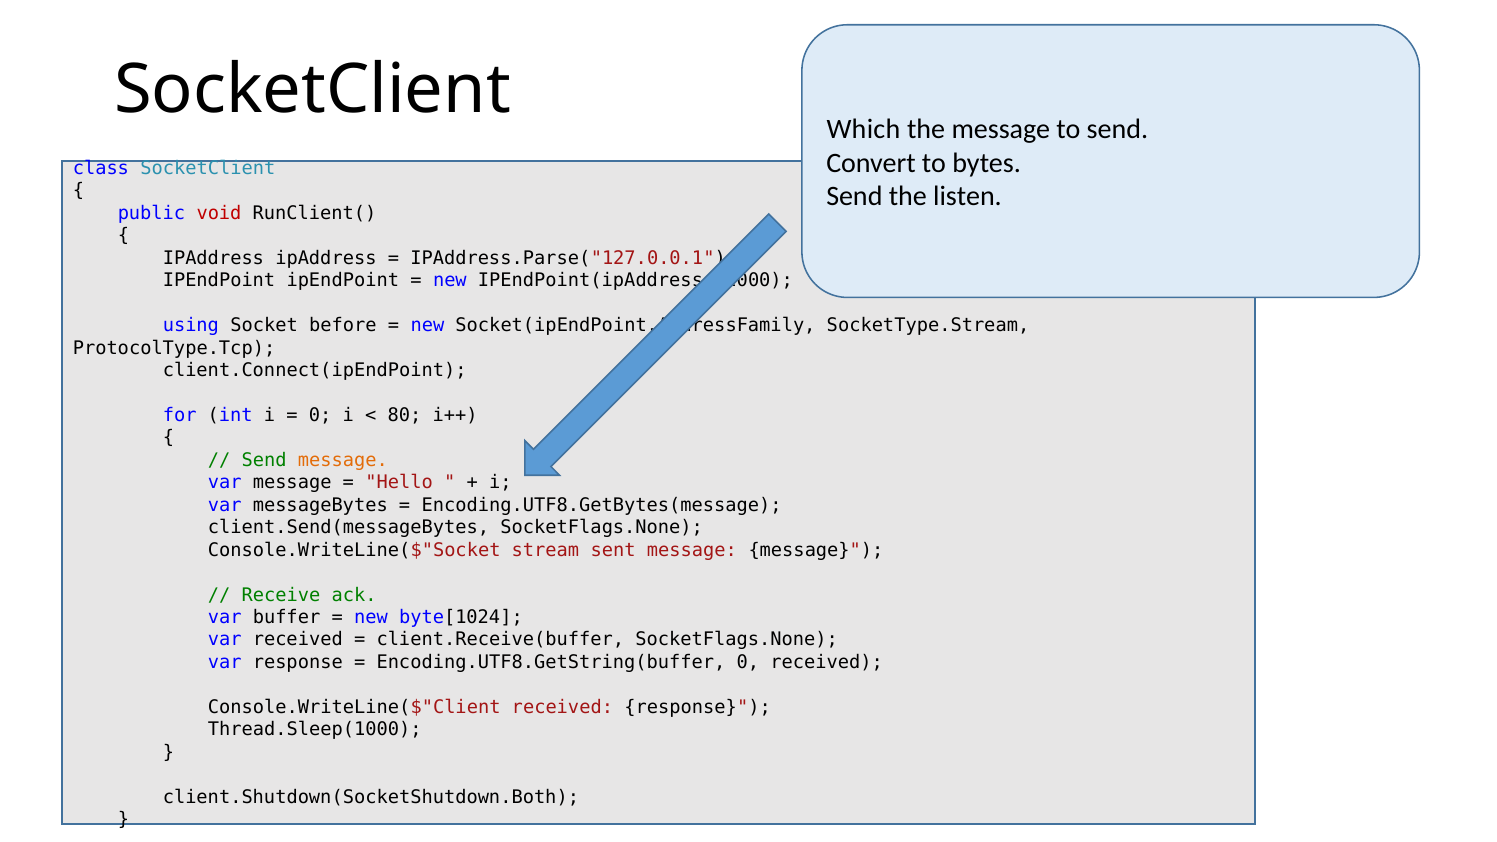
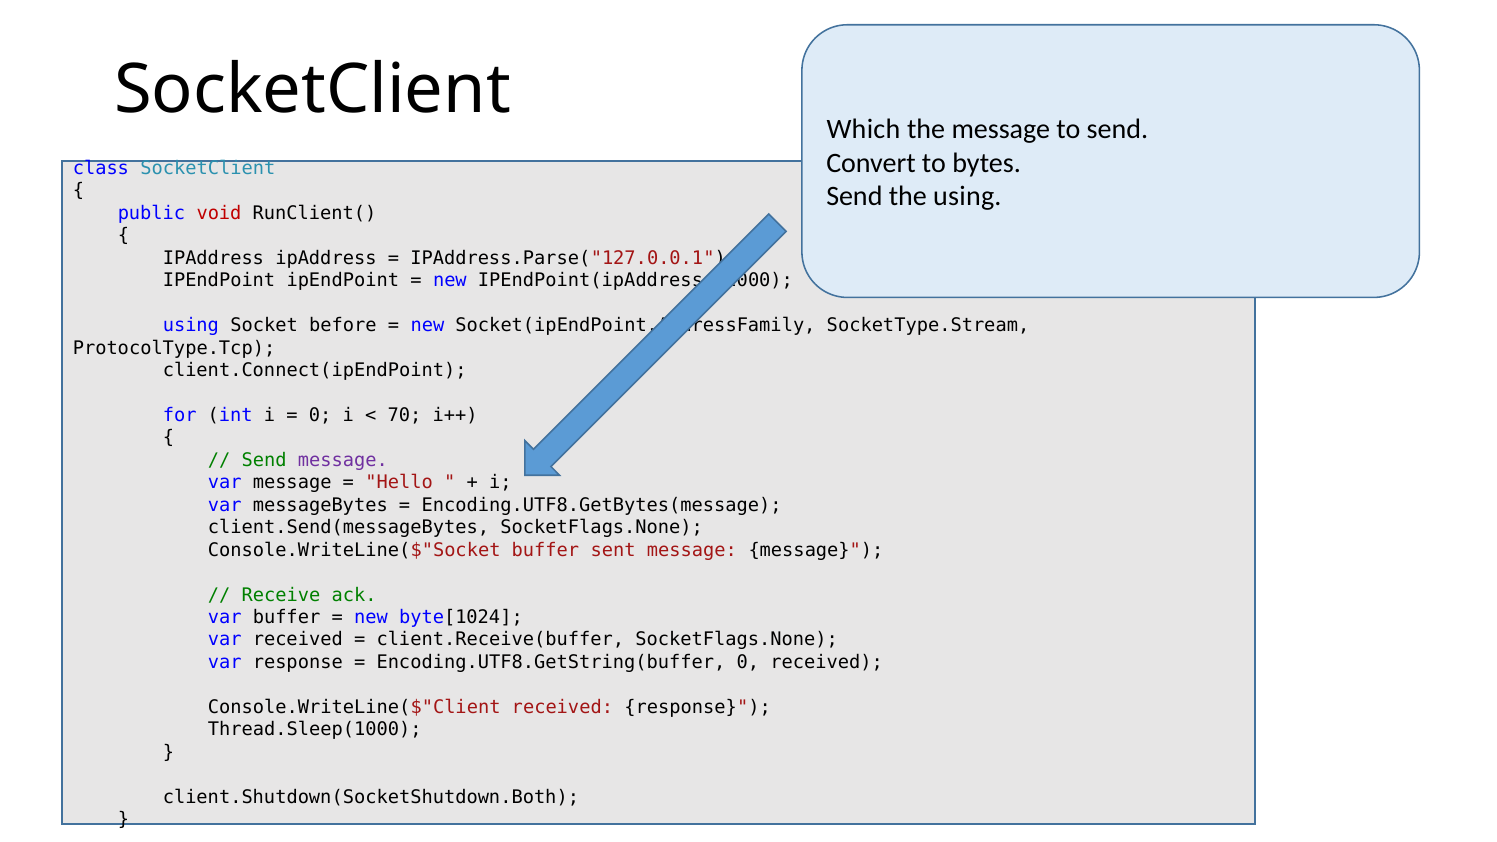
the listen: listen -> using (967, 197)
80: 80 -> 70 (404, 415)
message colour: orange -> purple (343, 460)
Console.WriteLine($"Socket stream: stream -> buffer (545, 550)
